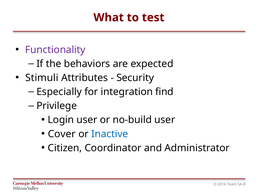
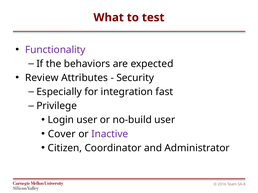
Stimuli: Stimuli -> Review (42, 78)
find: find -> fast (164, 92)
Inactive colour: blue -> purple (110, 134)
